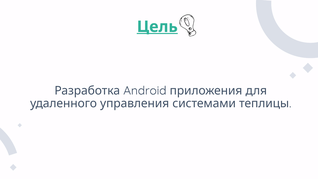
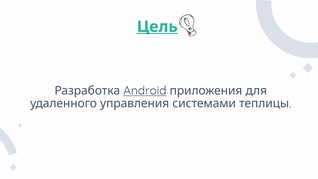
Android underline: none -> present (145, 91)
